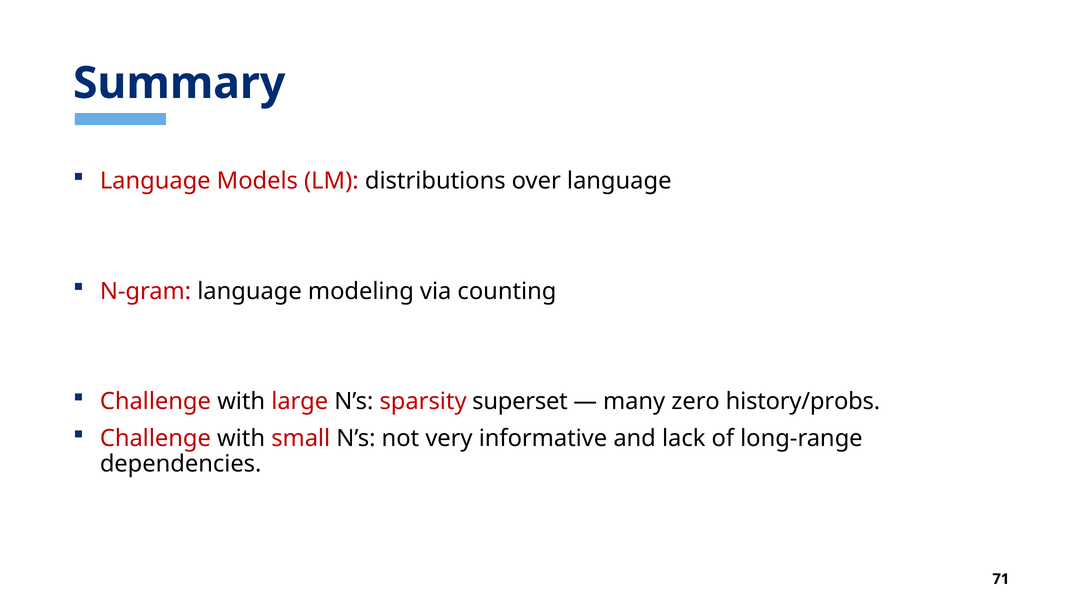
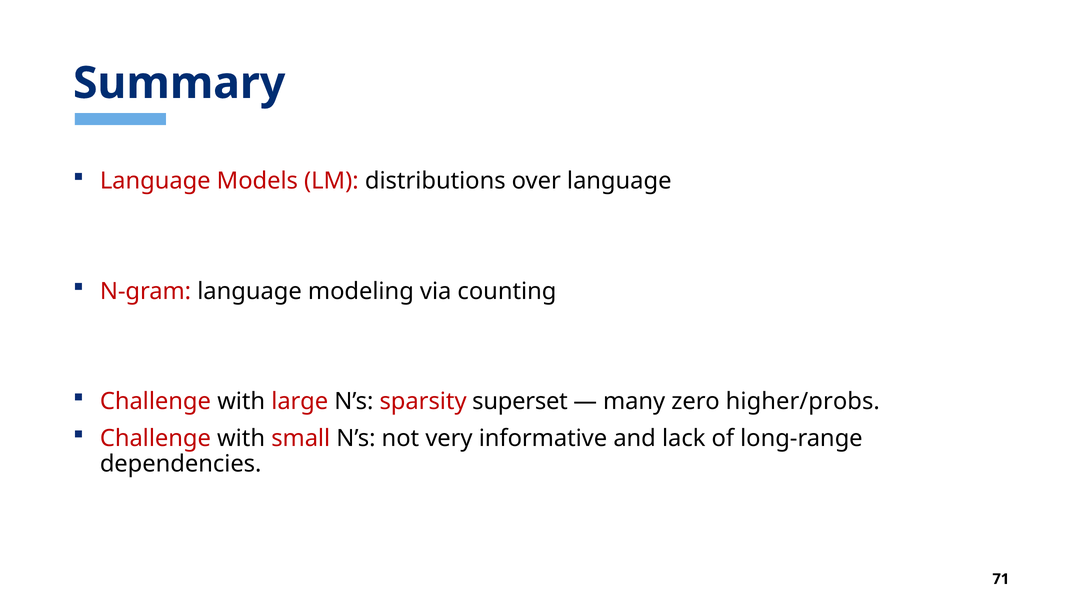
history/probs: history/probs -> higher/probs (803, 402)
